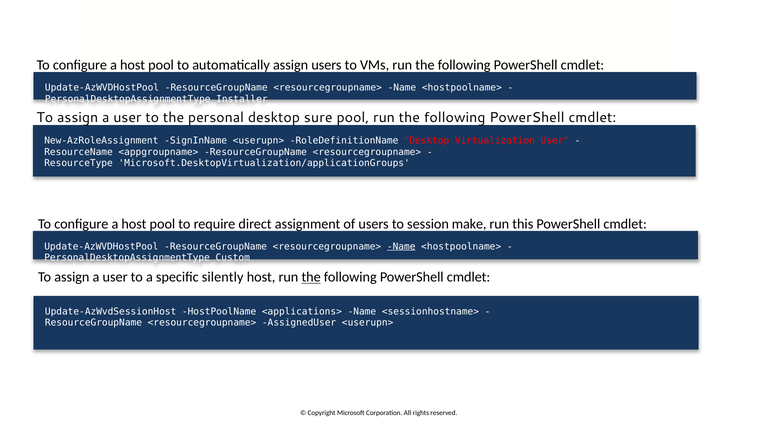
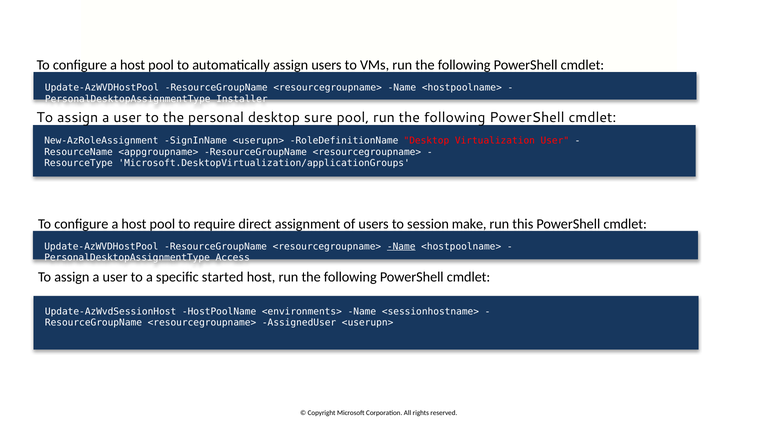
Custom: Custom -> Access (233, 257)
silently: silently -> started (223, 277)
the underline: present -> none (311, 277)
<applications>: <applications> -> <environments> (302, 311)
